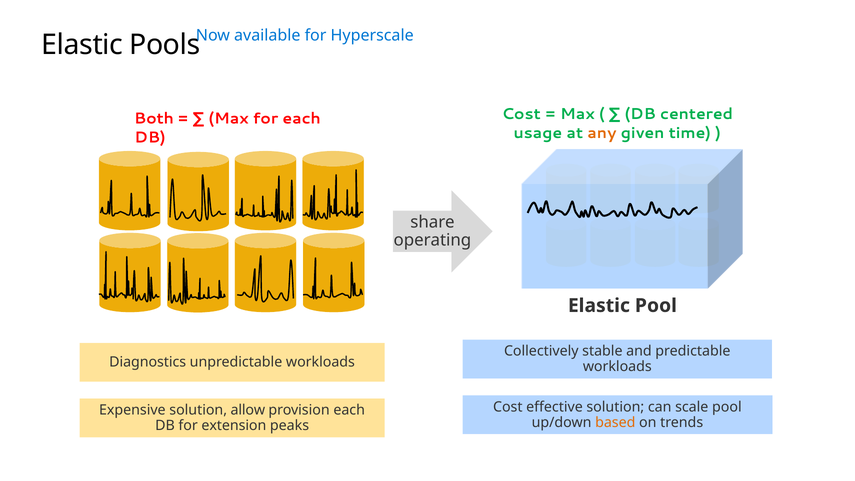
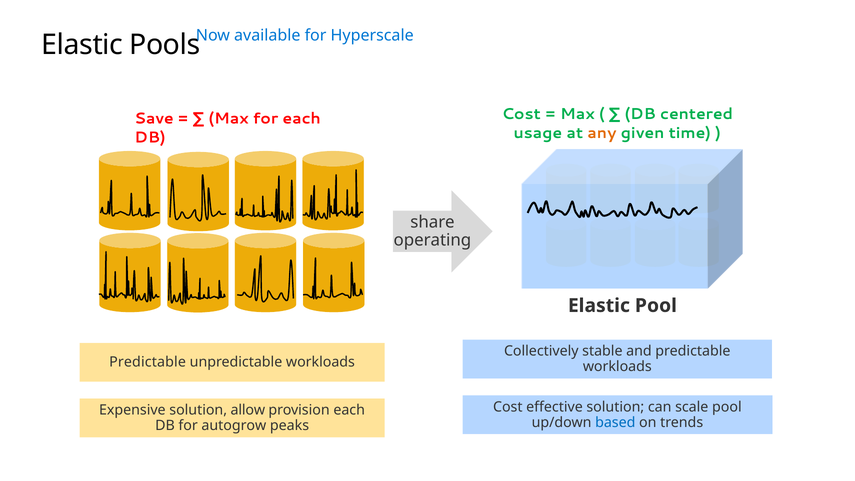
Both: Both -> Save (154, 119)
Diagnostics: Diagnostics -> Predictable (148, 362)
based colour: orange -> blue (615, 422)
extension: extension -> autogrow (234, 425)
